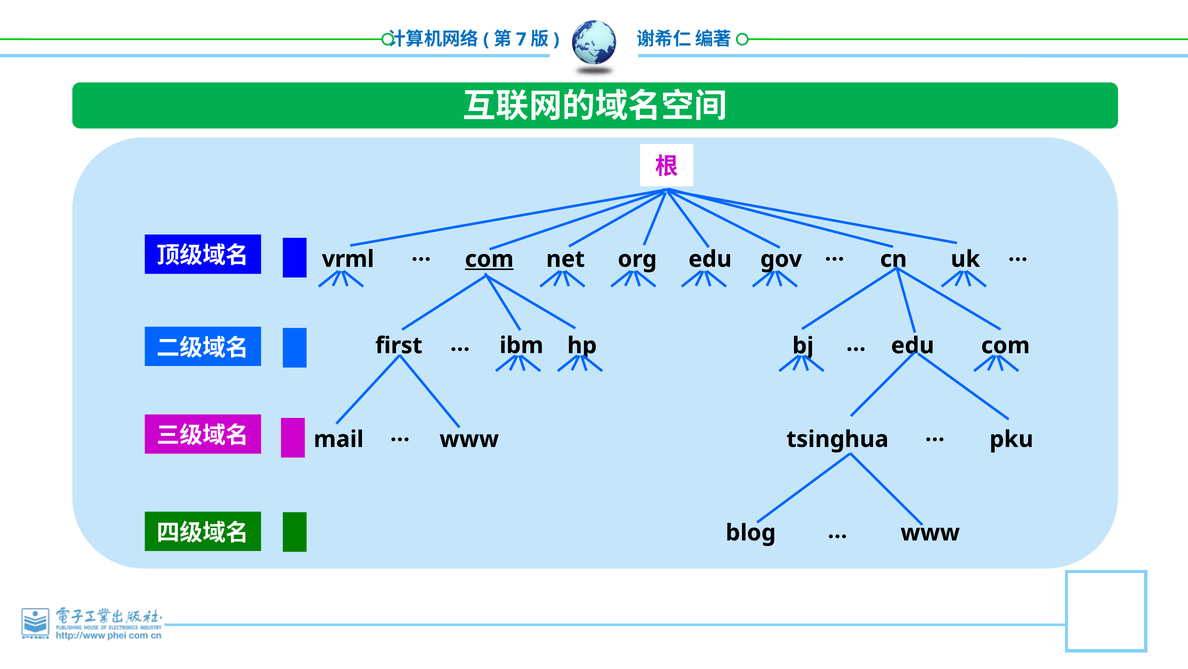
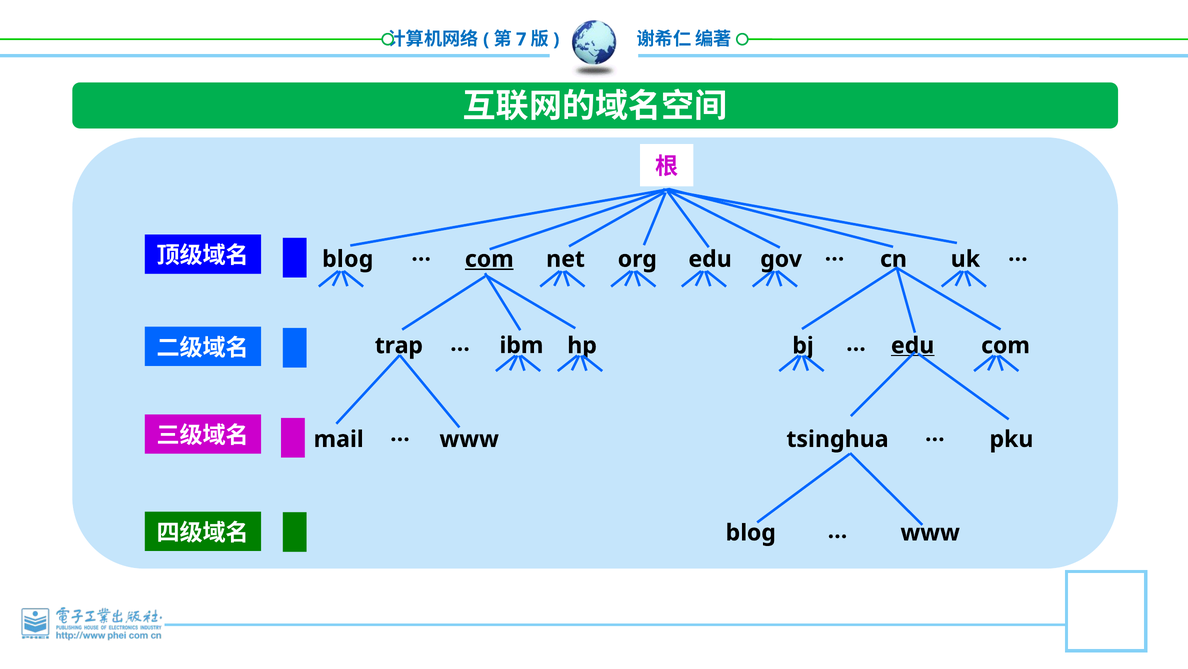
vrml: vrml -> blog (348, 259)
edu underline: none -> present (913, 345)
first: first -> trap (399, 345)
